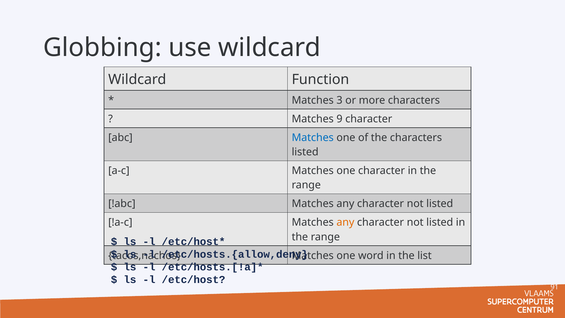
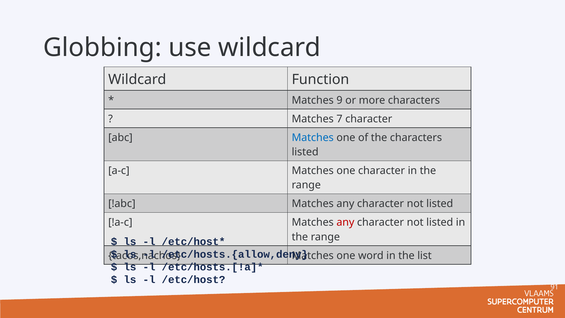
3: 3 -> 9 (339, 100)
9: 9 -> 7 (339, 119)
any colour: orange -> red (345, 222)
